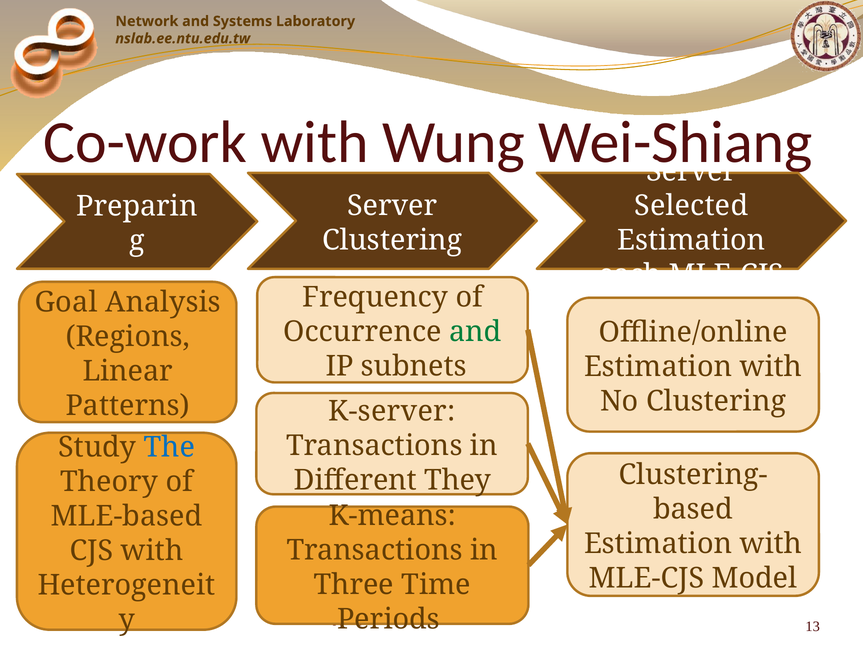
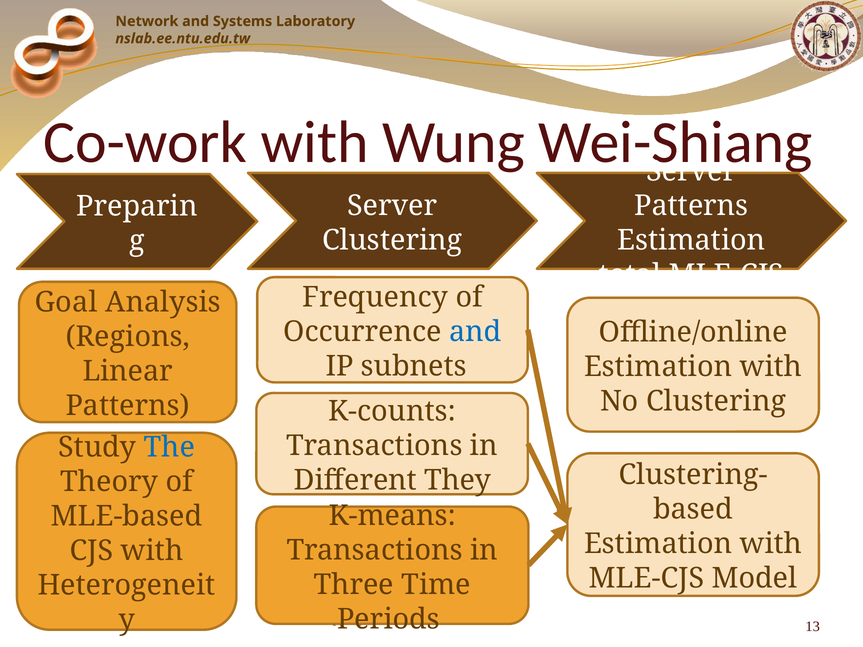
Selected: Selected -> Patterns (691, 206)
each: each -> total (630, 275)
and colour: green -> blue (475, 332)
K-server: K-server -> K-counts (392, 411)
